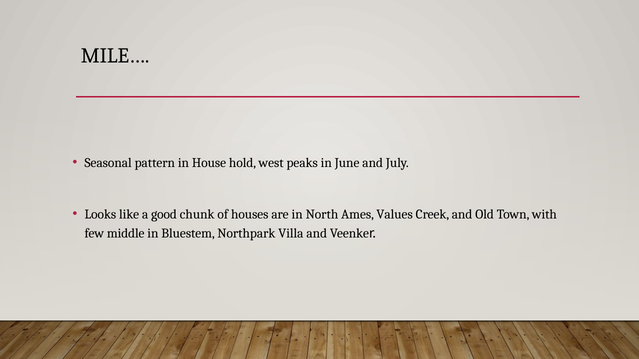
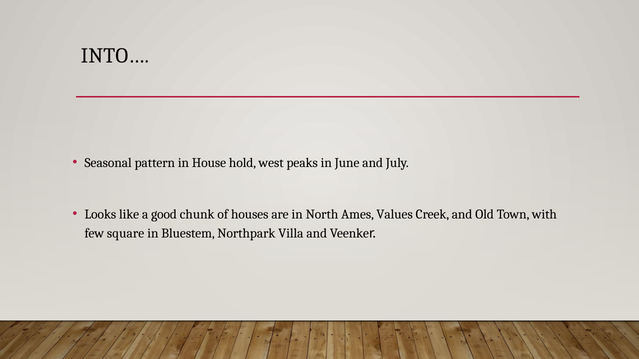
MILE…: MILE… -> INTO… (115, 56)
middle: middle -> square (126, 234)
